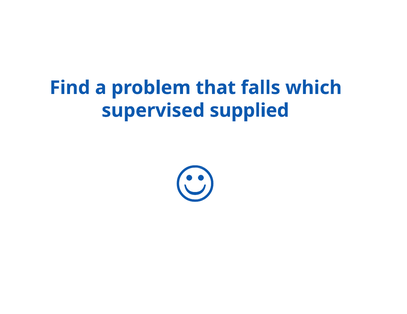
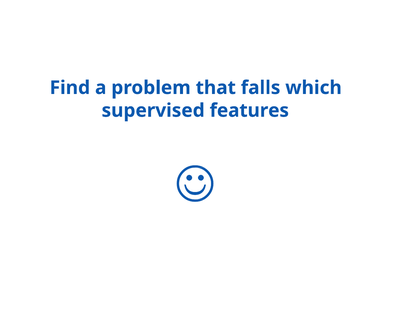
supplied: supplied -> features (249, 111)
